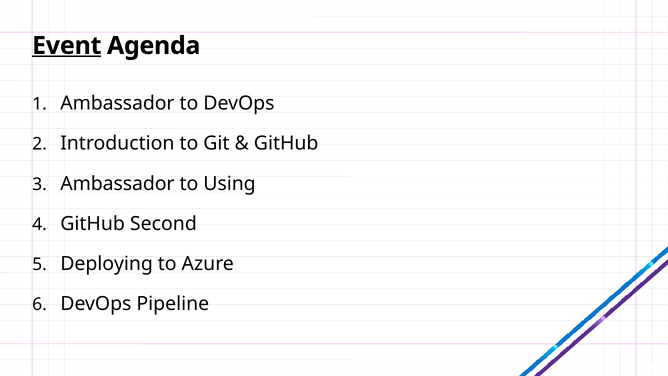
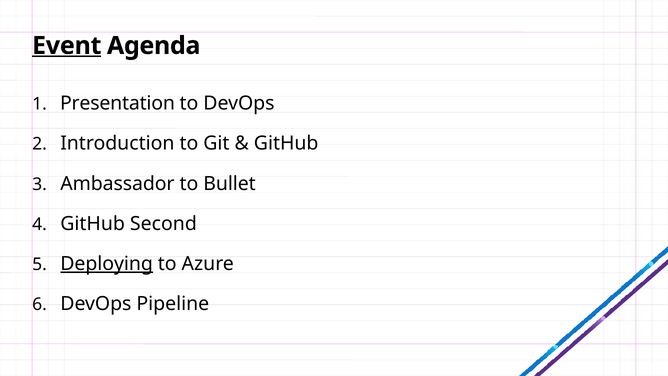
Ambassador: Ambassador -> Presentation (117, 103)
Using: Using -> Bullet (230, 184)
Deploying underline: none -> present (107, 264)
